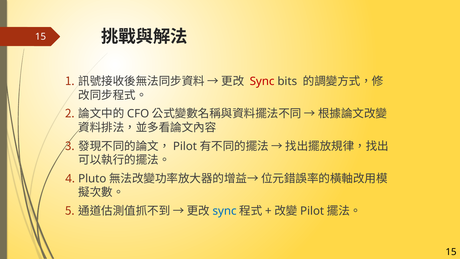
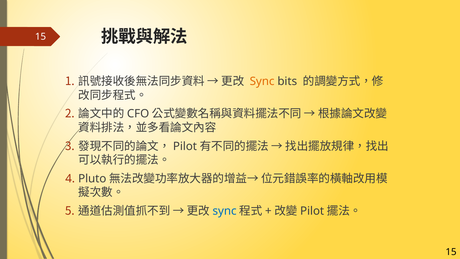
Sync colour: red -> orange (262, 81)
